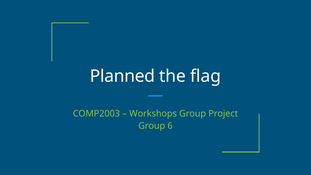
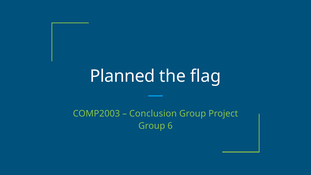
Workshops: Workshops -> Conclusion (153, 114)
